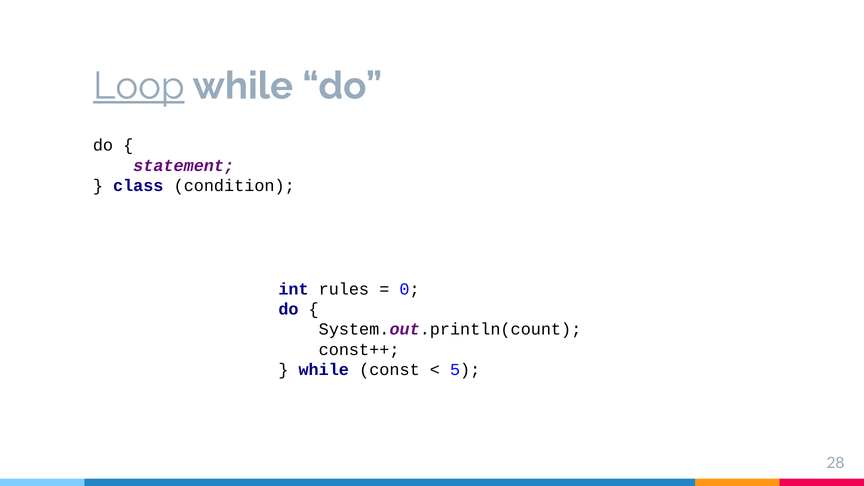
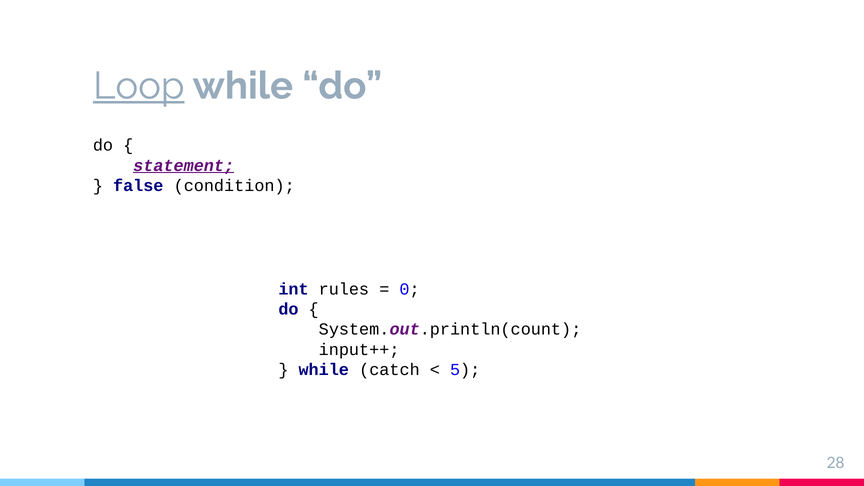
statement underline: none -> present (184, 165)
class: class -> false (138, 186)
const++: const++ -> input++ (359, 350)
const: const -> catch (389, 370)
